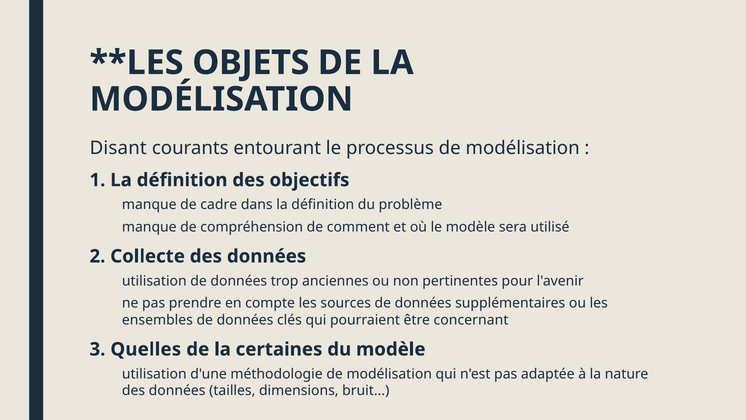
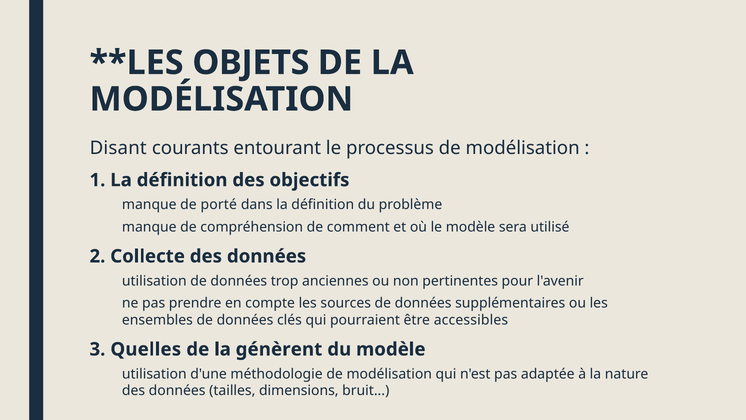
cadre: cadre -> porté (219, 205)
concernant: concernant -> accessibles (471, 320)
certaines: certaines -> génèrent (279, 349)
